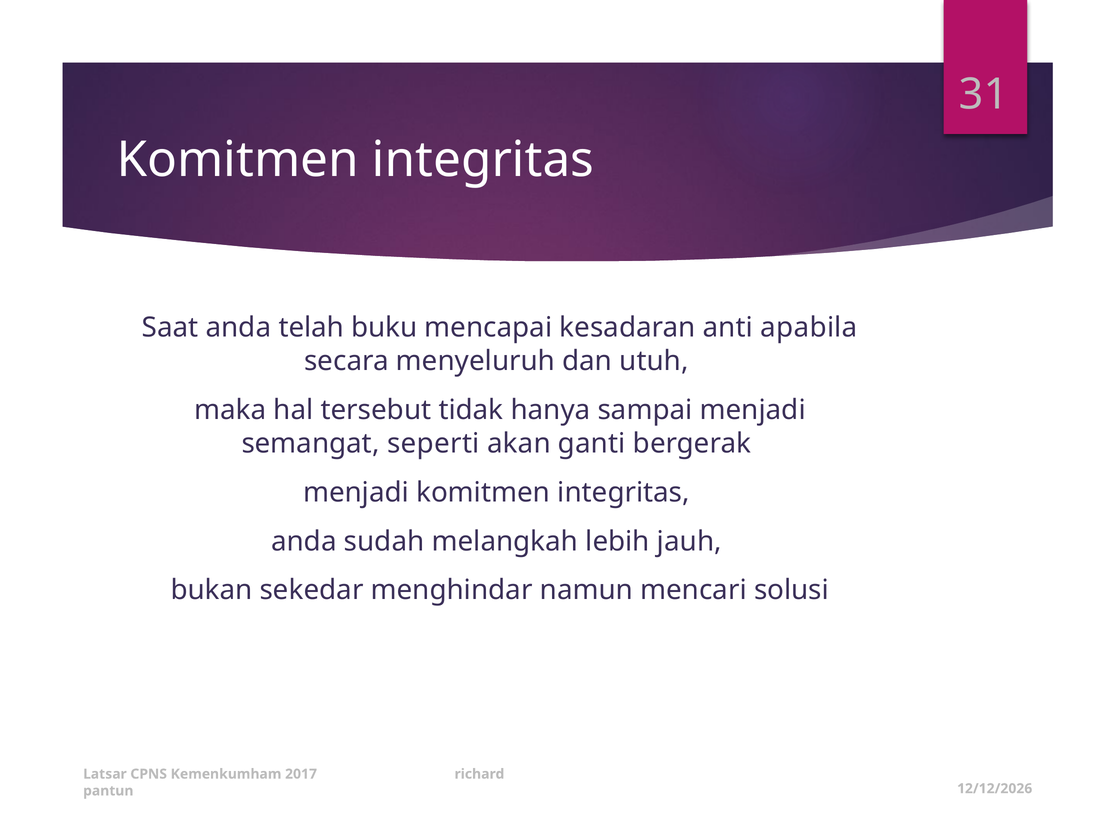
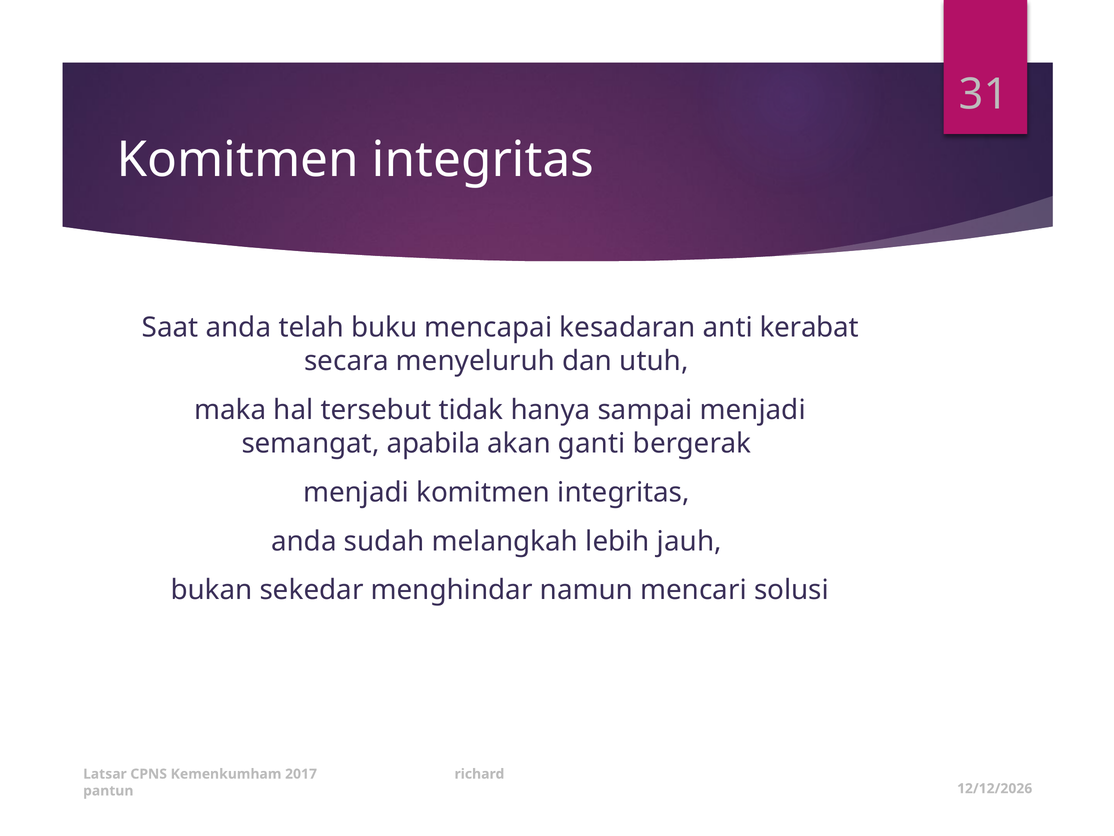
apabila: apabila -> kerabat (809, 327)
seperti: seperti -> apabila (434, 443)
